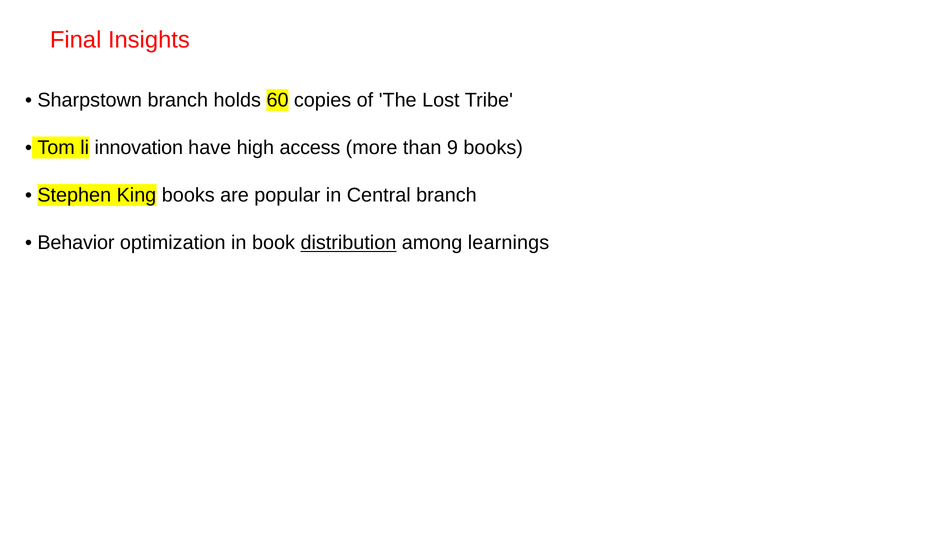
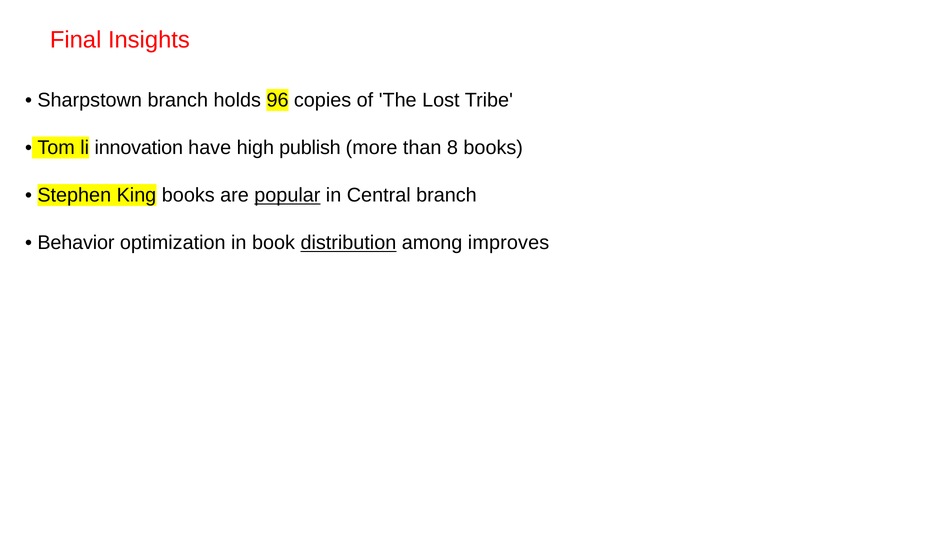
60: 60 -> 96 (278, 100)
access: access -> publish (310, 148)
9: 9 -> 8 (452, 148)
popular underline: none -> present (287, 195)
learnings: learnings -> improves (509, 243)
